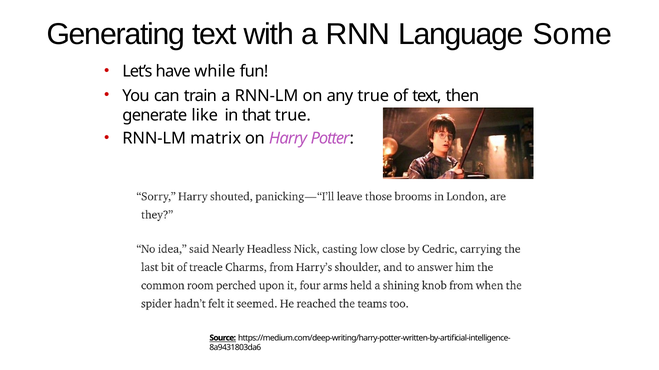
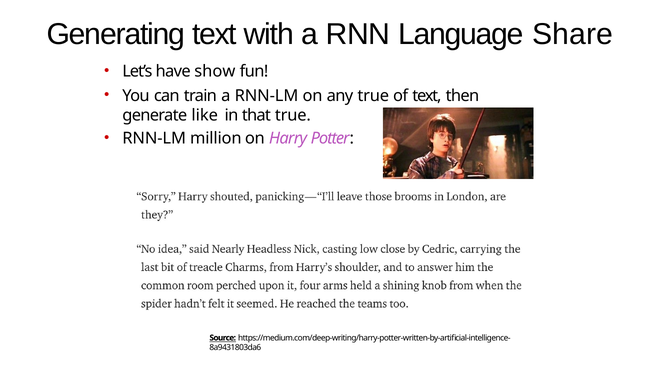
Some: Some -> Share (573, 34)
while: while -> show (215, 71)
matrix: matrix -> million (216, 139)
